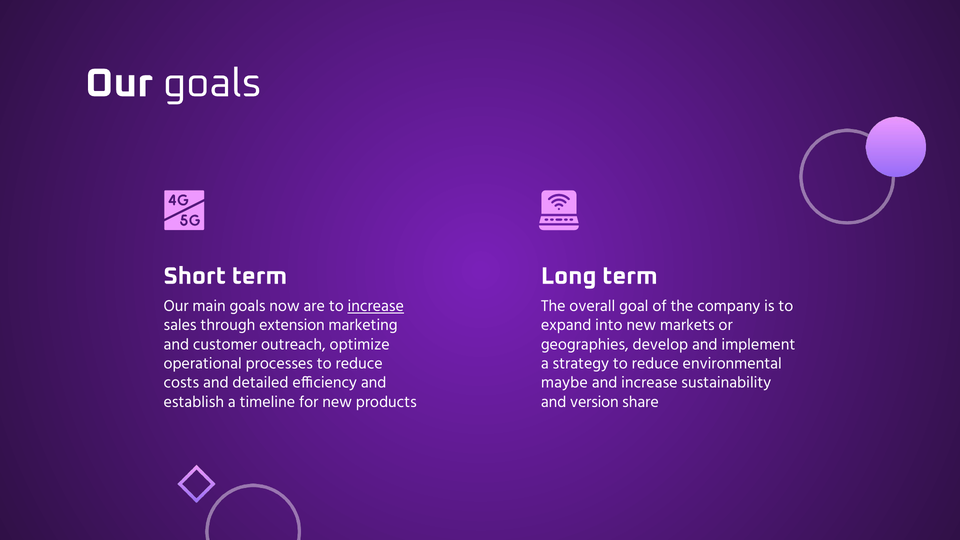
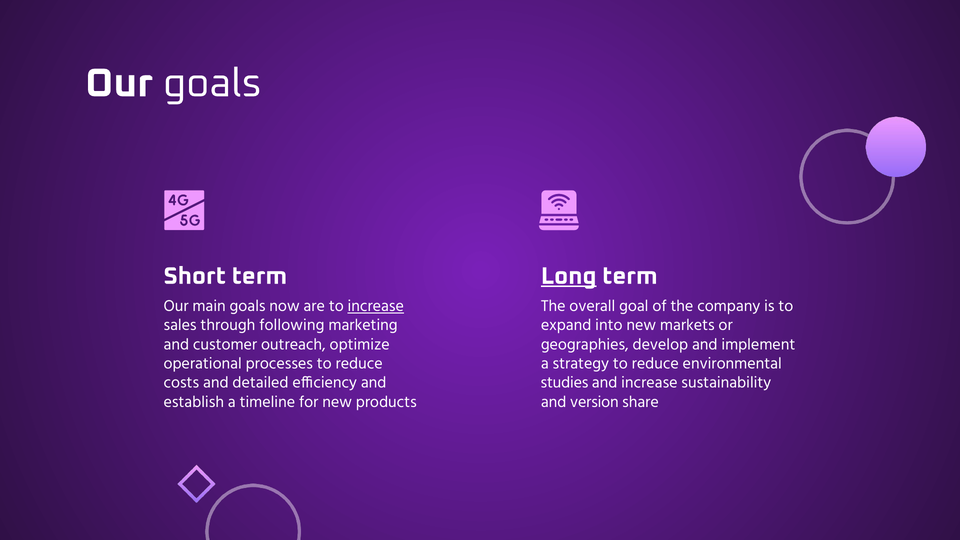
Long underline: none -> present (569, 276)
extension: extension -> following (292, 325)
maybe: maybe -> studies (565, 383)
